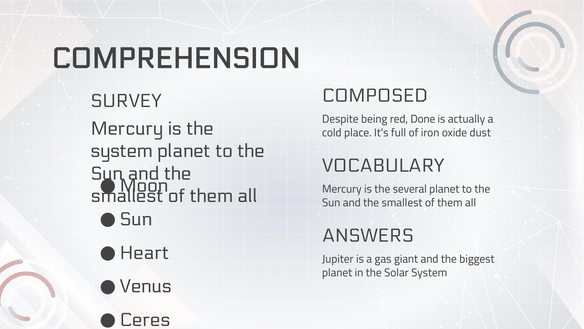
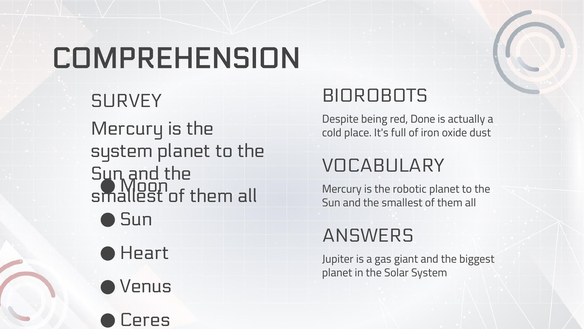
COMPOSED: COMPOSED -> BIOROBOTS (375, 95)
several: several -> robotic (410, 189)
